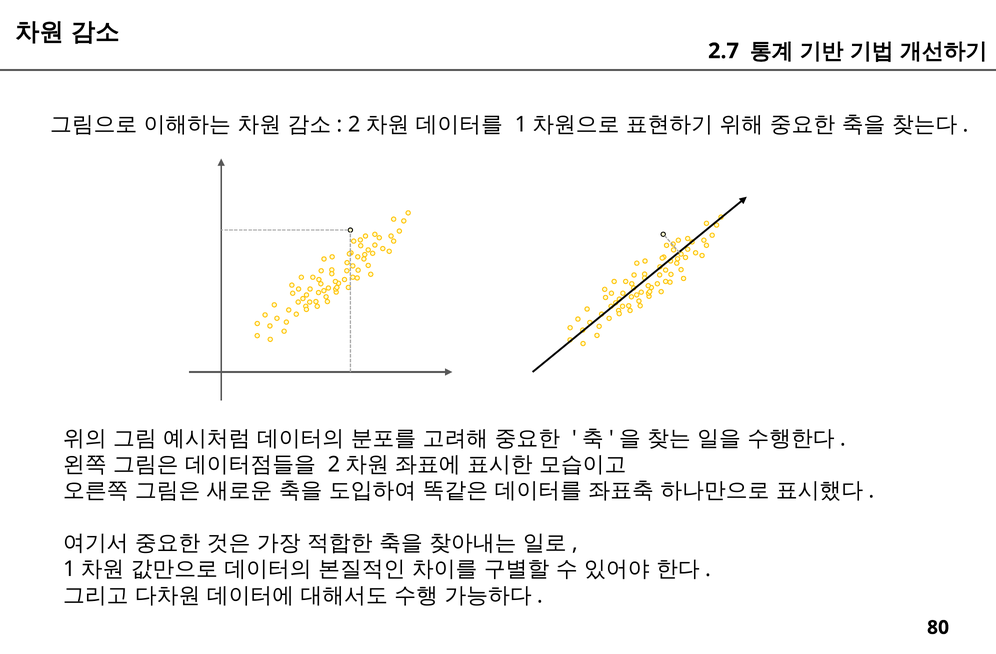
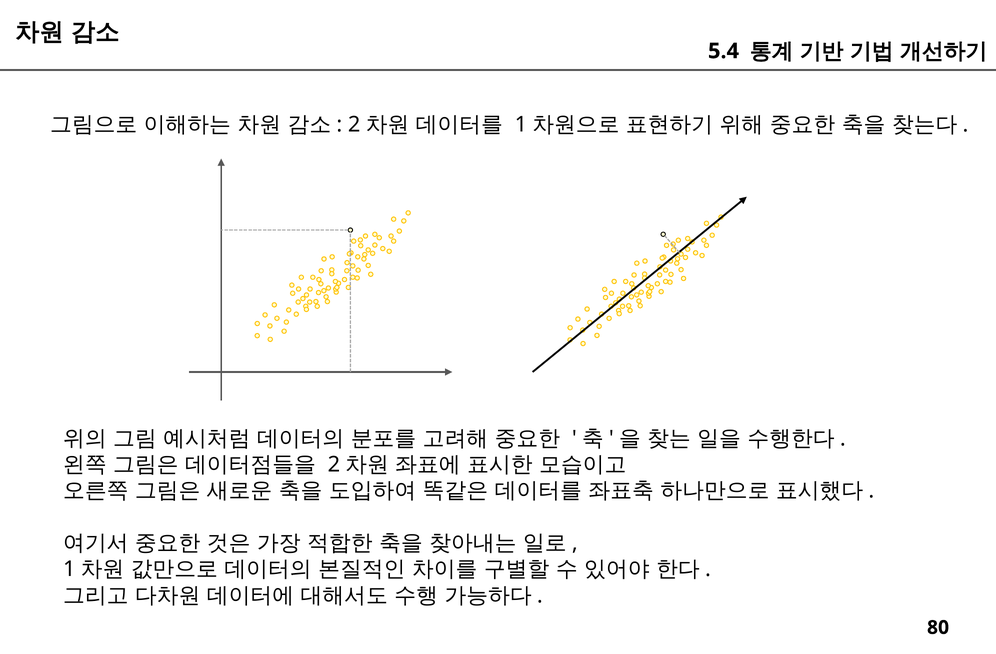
2.7: 2.7 -> 5.4 (724, 51)
